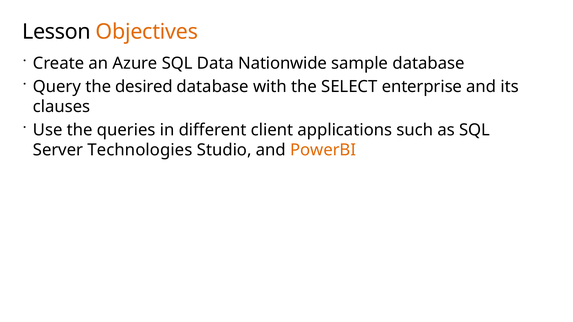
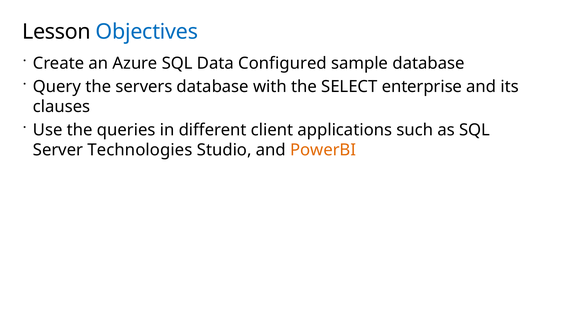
Objectives colour: orange -> blue (147, 32)
Nationwide: Nationwide -> Configured (283, 63)
desired: desired -> servers (144, 87)
